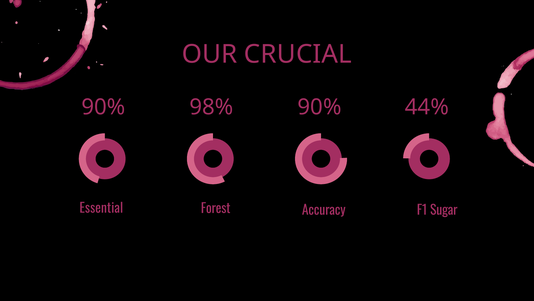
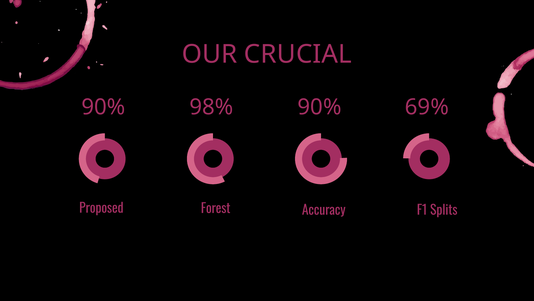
44%: 44% -> 69% (427, 107)
Essential: Essential -> Proposed (101, 208)
Sugar: Sugar -> Splits (444, 210)
